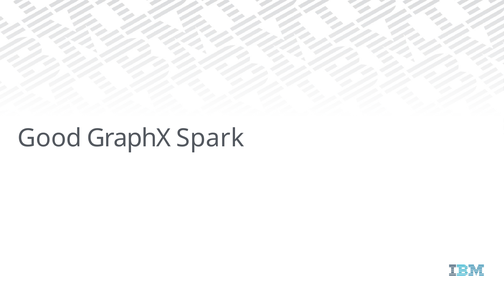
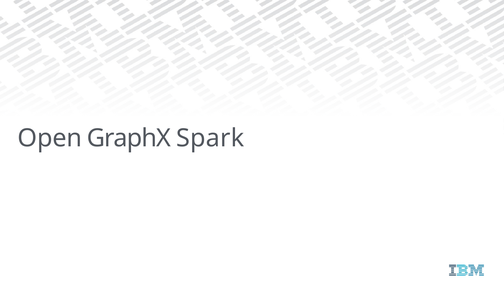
Good: Good -> Open (50, 138)
